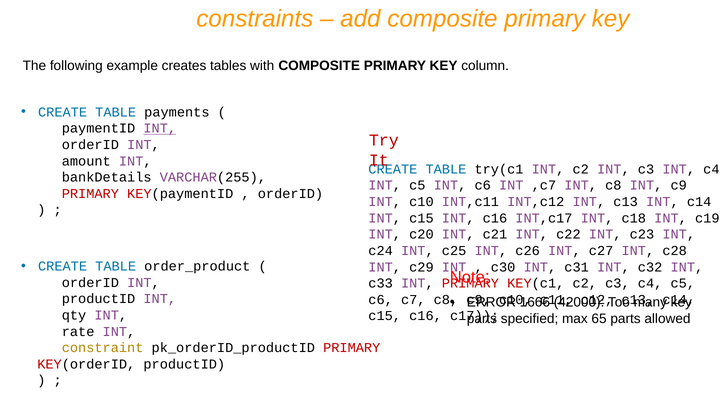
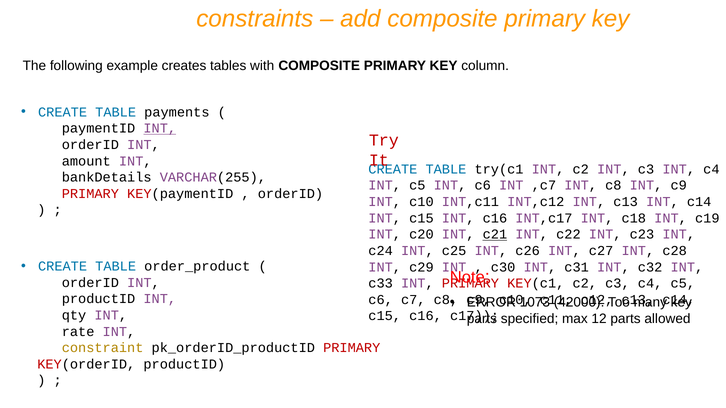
c21 underline: none -> present (495, 235)
1666: 1666 -> 1073 (535, 303)
65: 65 -> 12 (599, 319)
